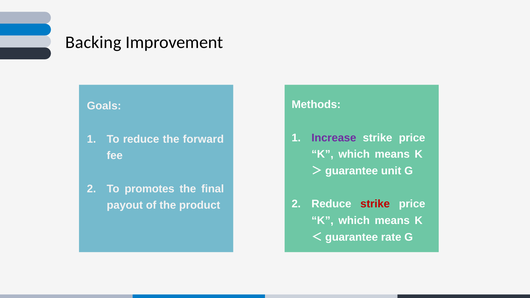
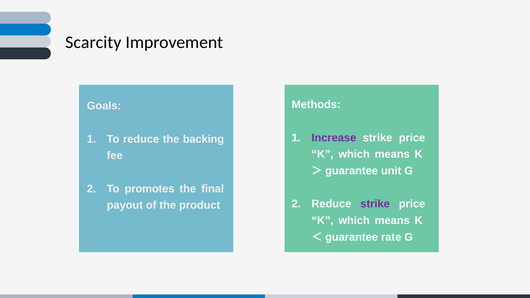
Backing: Backing -> Scarcity (93, 42)
forward: forward -> backing (203, 139)
strike colour: red -> purple (375, 204)
